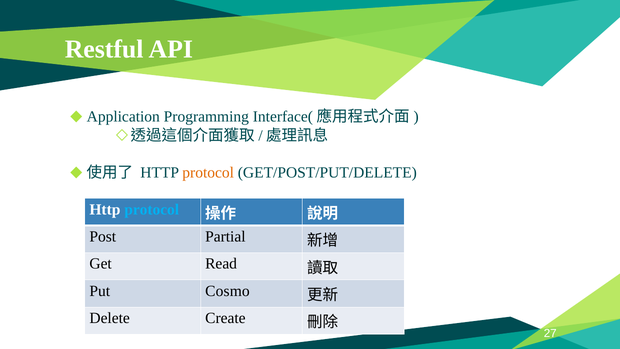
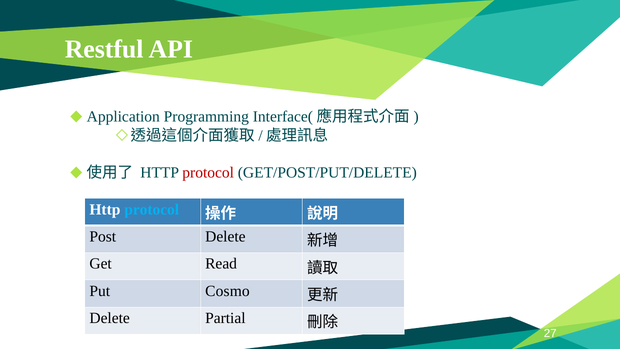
protocol colour: orange -> red (208, 173)
Post Partial: Partial -> Delete (225, 236)
Create: Create -> Partial (225, 318)
